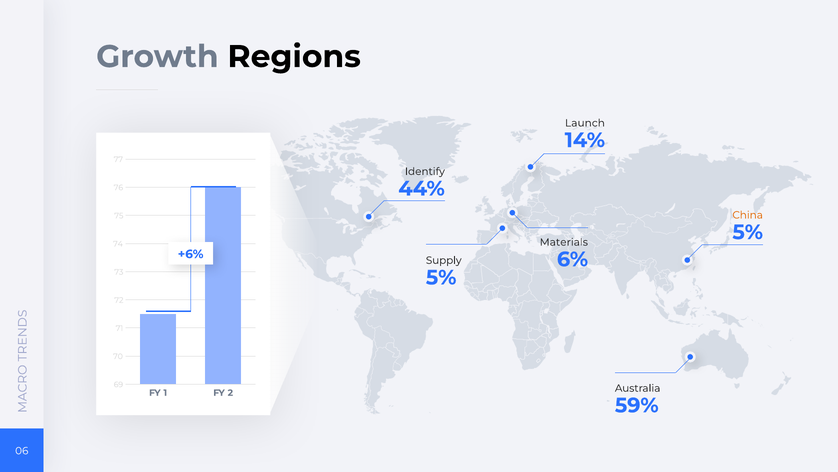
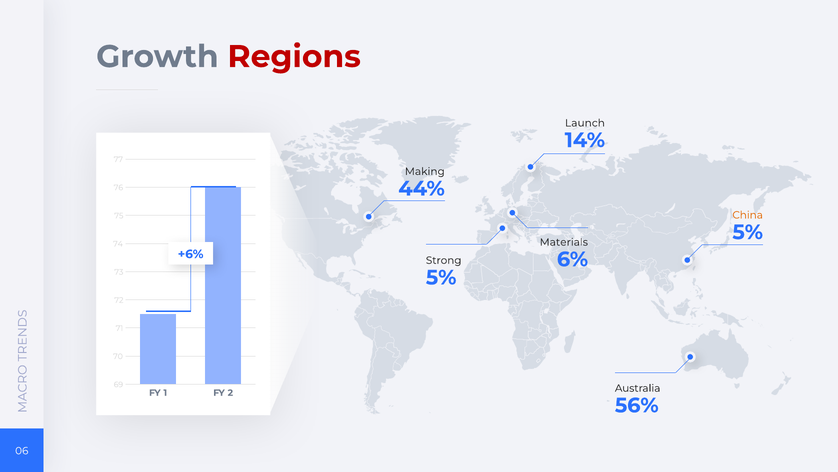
Regions colour: black -> red (294, 57)
Identify: Identify -> Making (425, 171)
Supply: Supply -> Strong (444, 260)
59%: 59% -> 56% (637, 405)
